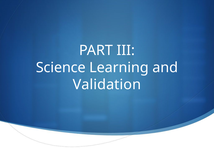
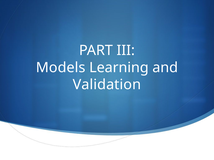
Science: Science -> Models (61, 68)
